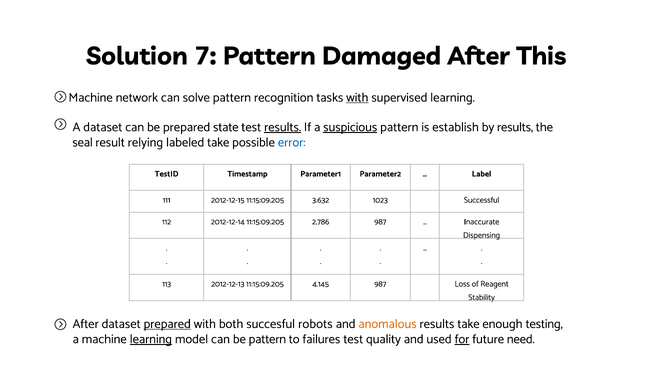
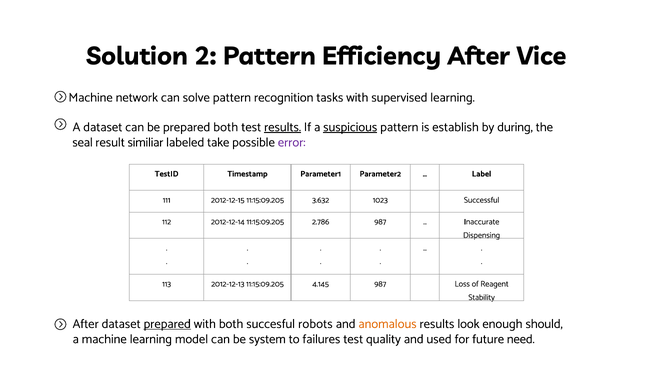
7: 7 -> 2 (206, 56)
Damaged: Damaged -> Efficiency (382, 56)
This: This -> Vice (542, 56)
with underline: present -> none (357, 97)
prepared state: state -> both (226, 127)
by results: results -> during (515, 127)
relying: relying -> similiar (145, 142)
error colour: blue -> purple (292, 142)
results take: take -> look (468, 324)
testing: testing -> should (544, 324)
learning underline: present -> none (151, 339)
be pattern: pattern -> system (267, 339)
for underline: present -> none (462, 339)
